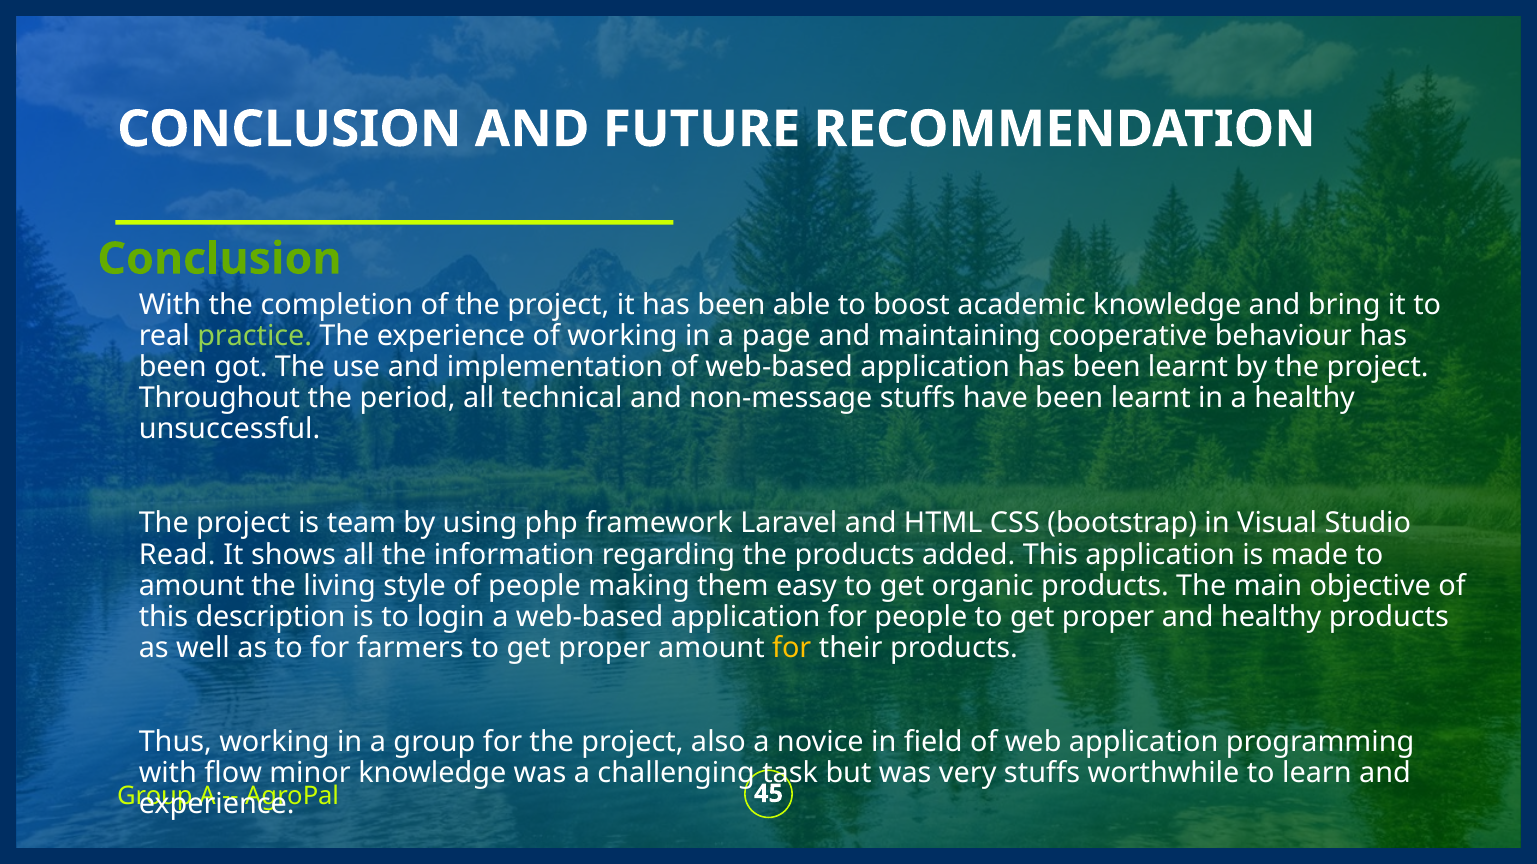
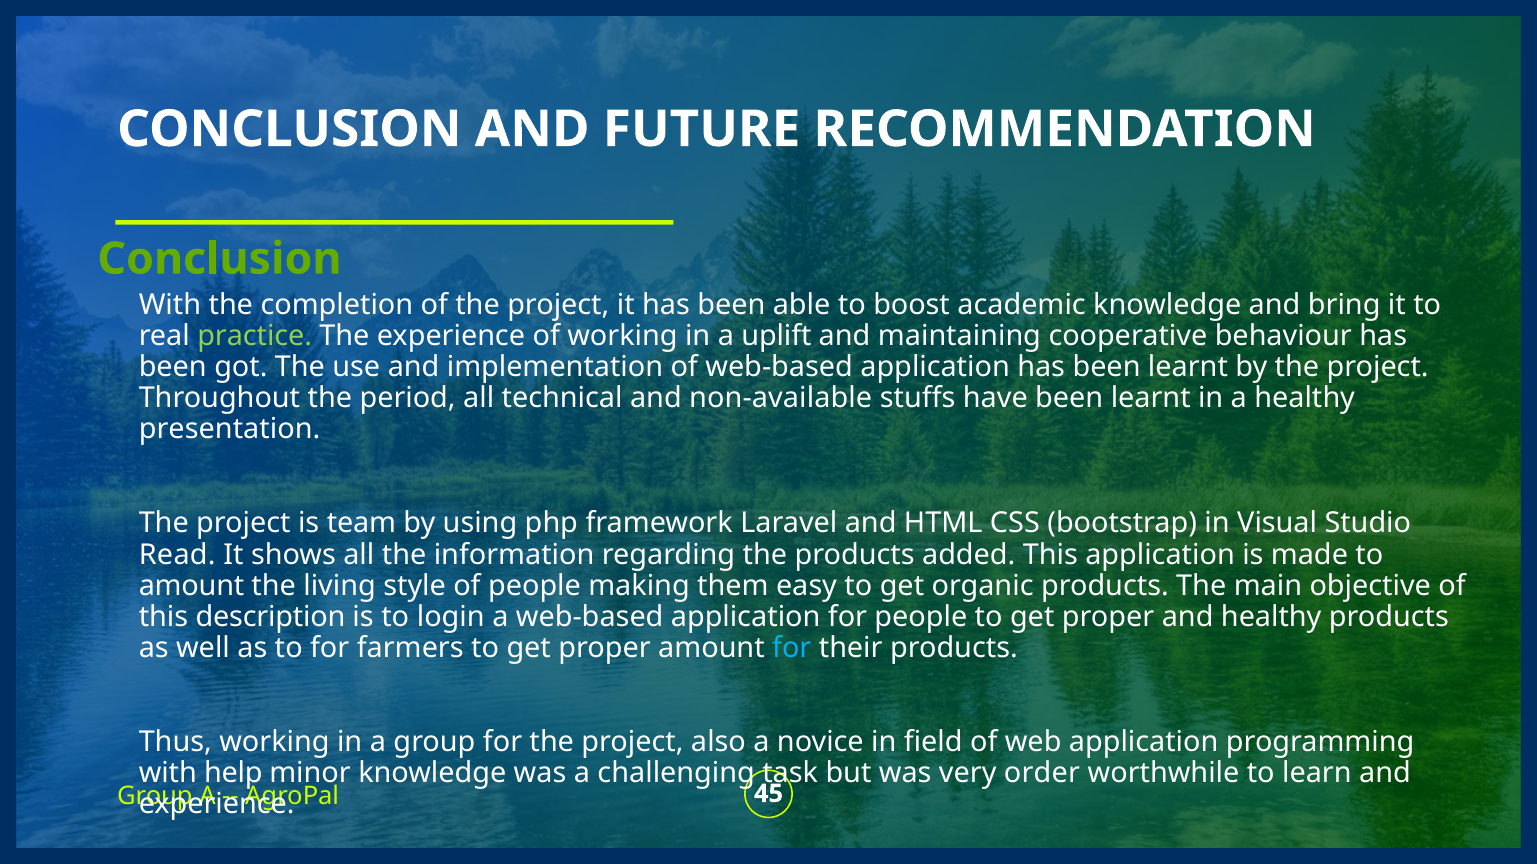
page: page -> uplift (776, 336)
non-message: non-message -> non-available (781, 398)
unsuccessful: unsuccessful -> presentation (230, 430)
for colour: yellow -> light blue (792, 648)
flow: flow -> help (233, 774)
very stuffs: stuffs -> order (1042, 774)
